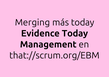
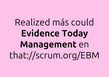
Merging: Merging -> Realized (32, 22)
más today: today -> could (83, 22)
